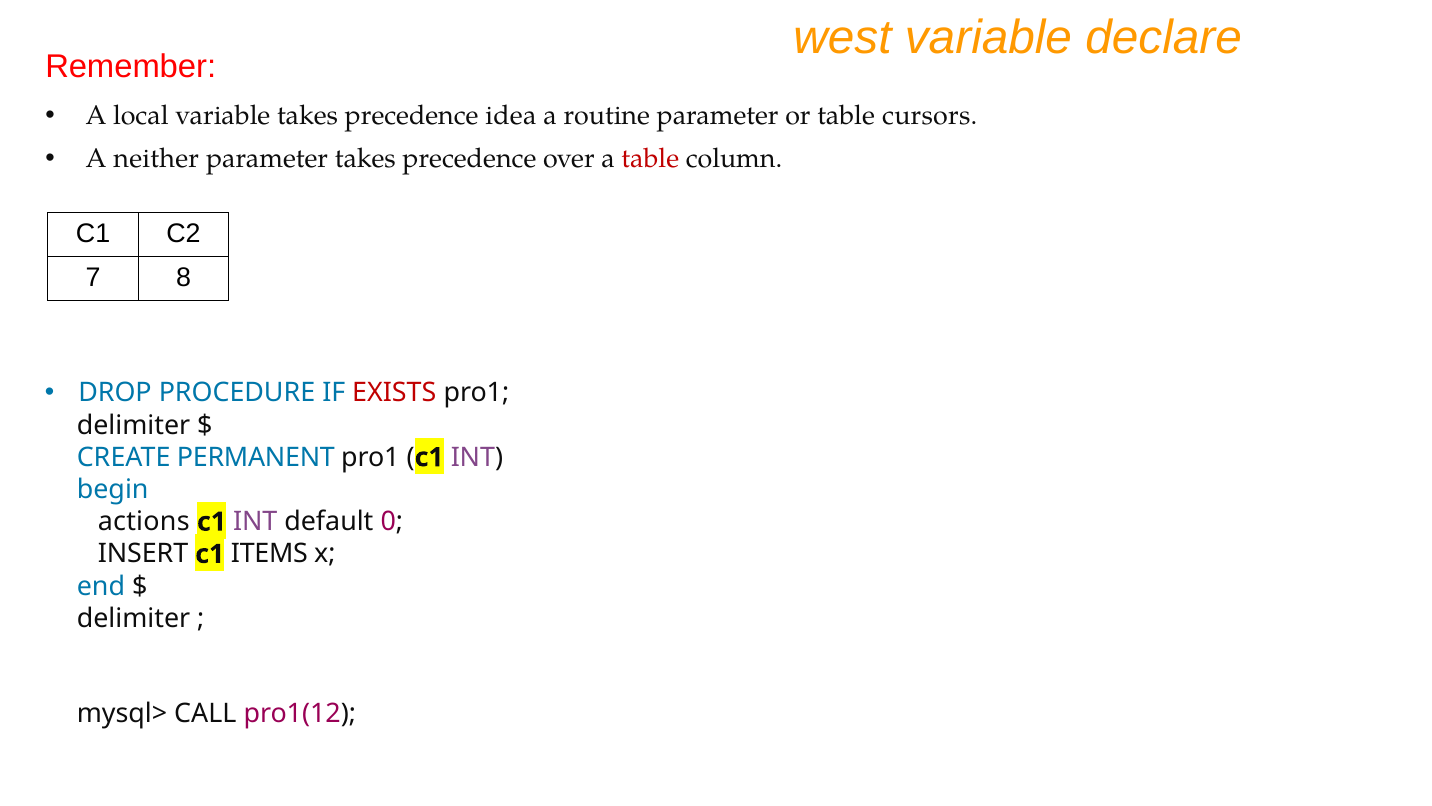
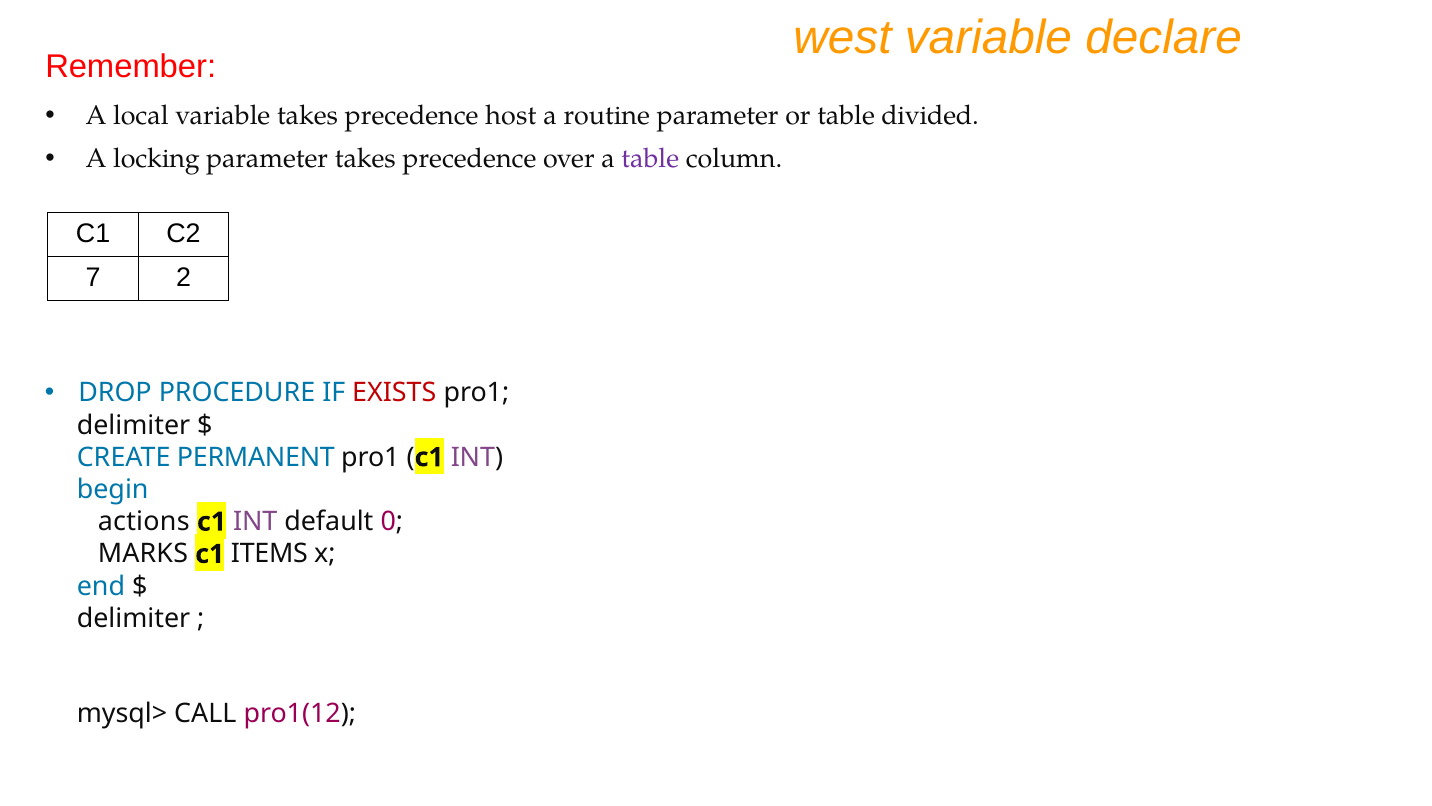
idea: idea -> host (511, 116)
cursors: cursors -> divided (930, 116)
neither: neither -> locking (156, 159)
table colour: red -> purple (650, 159)
8: 8 -> 2 (184, 277)
INSERT: INSERT -> MARKS (143, 554)
